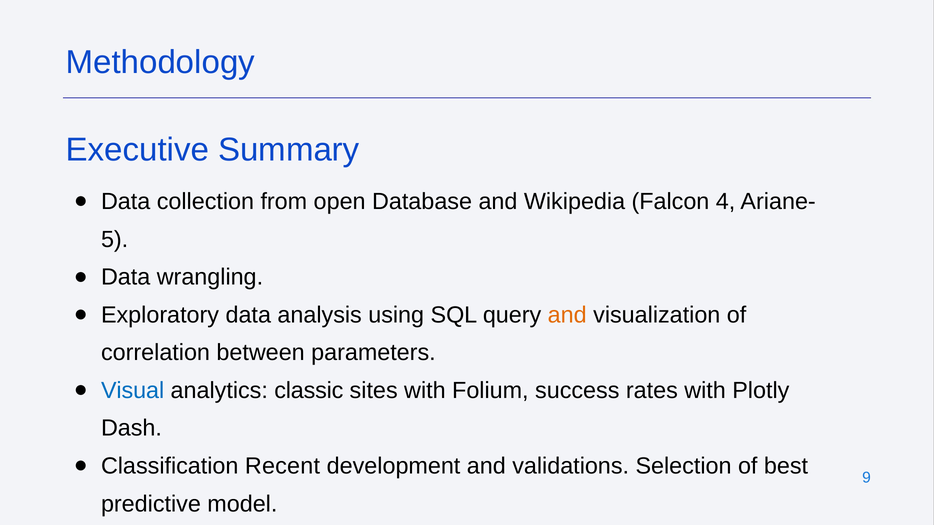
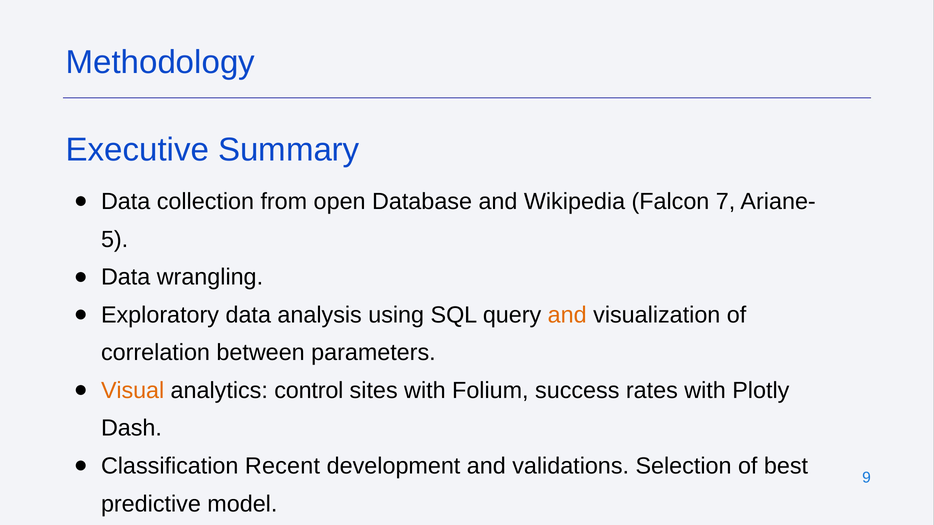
4: 4 -> 7 (726, 202)
Visual colour: blue -> orange (133, 391)
classic: classic -> control (309, 391)
